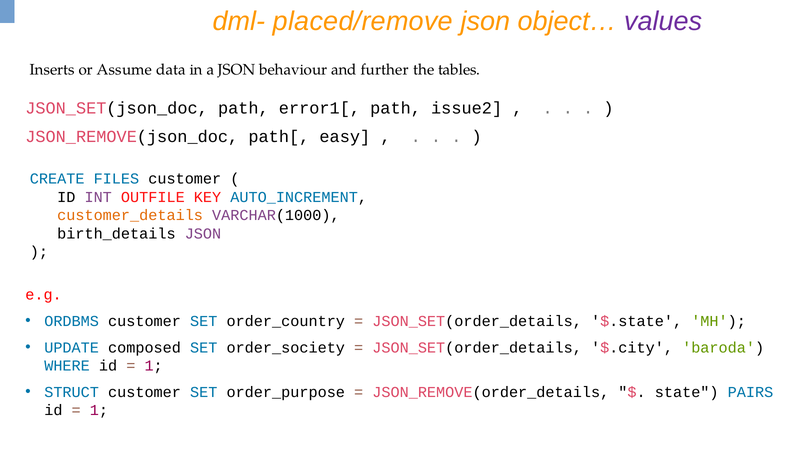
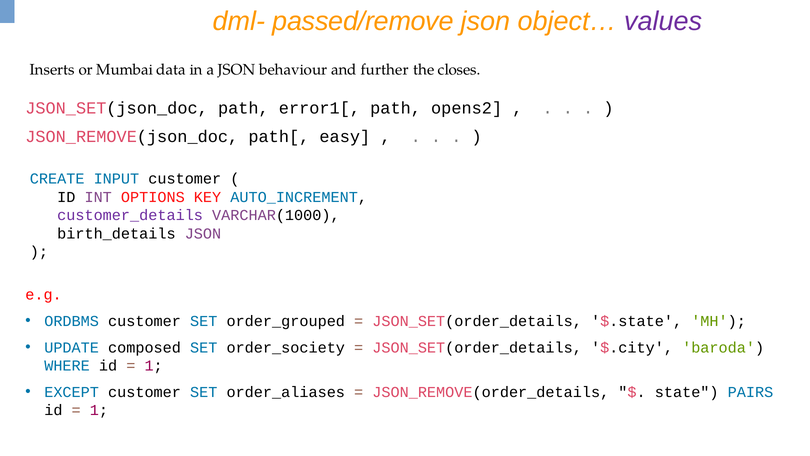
placed/remove: placed/remove -> passed/remove (363, 21)
Assume: Assume -> Mumbai (125, 70)
tables: tables -> closes (459, 70)
issue2: issue2 -> opens2 (467, 108)
FILES: FILES -> INPUT (116, 179)
OUTFILE: OUTFILE -> OPTIONS (153, 197)
customer_details colour: orange -> purple (130, 215)
order_country: order_country -> order_grouped (286, 321)
STRUCT: STRUCT -> EXCEPT (72, 392)
order_purpose: order_purpose -> order_aliases (286, 392)
